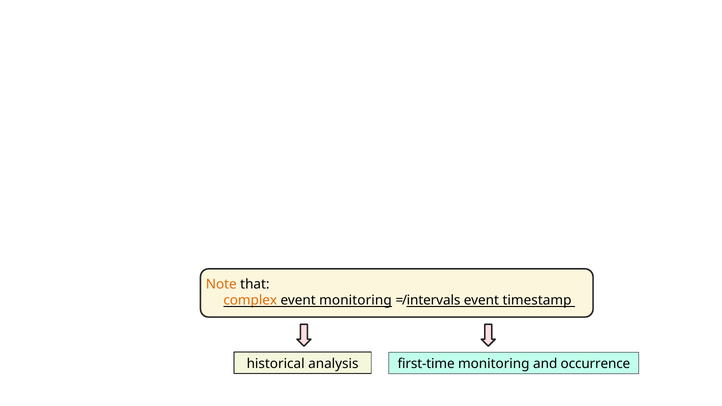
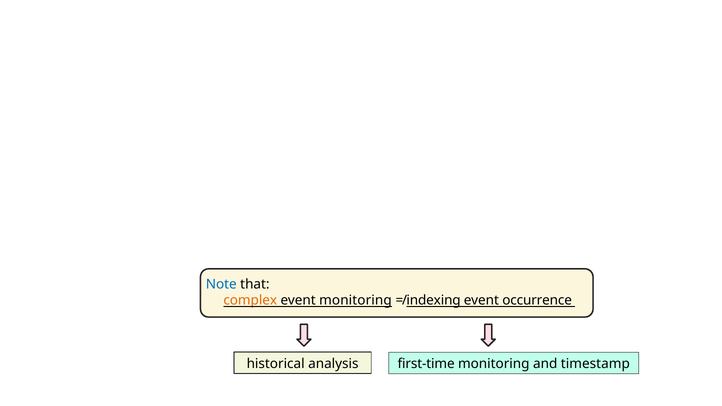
Note colour: orange -> blue (221, 284)
intervals: intervals -> indexing (434, 300)
timestamp: timestamp -> occurrence (537, 300)
occurrence: occurrence -> timestamp (595, 364)
